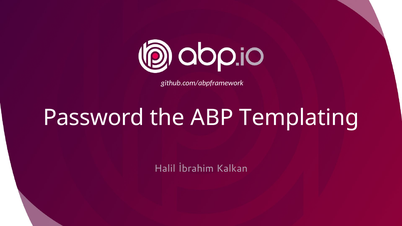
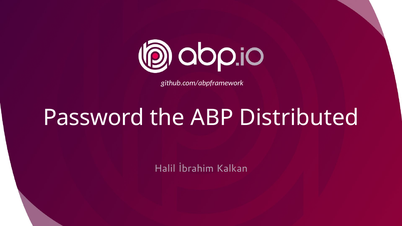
Templating: Templating -> Distributed (299, 118)
